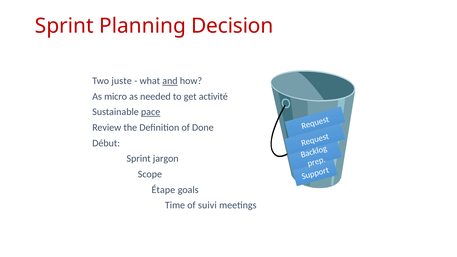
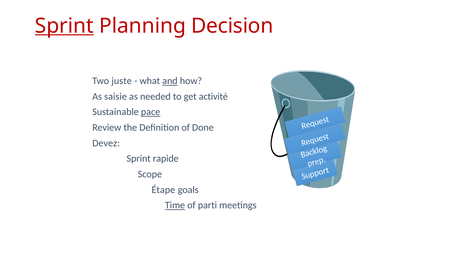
Sprint underline: none -> present (64, 26)
micro: micro -> saisie (116, 96)
Début: Début -> Devez (106, 143)
jargon: jargon -> rapide (166, 159)
Time underline: none -> present (175, 205)
suivi: suivi -> parti (207, 205)
